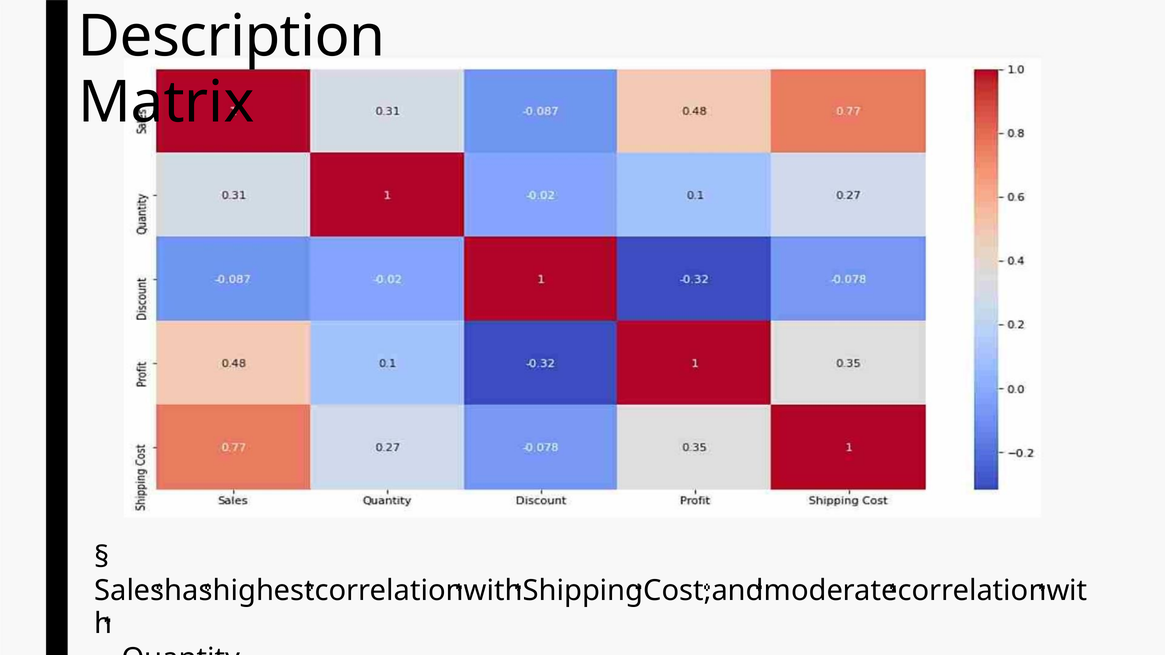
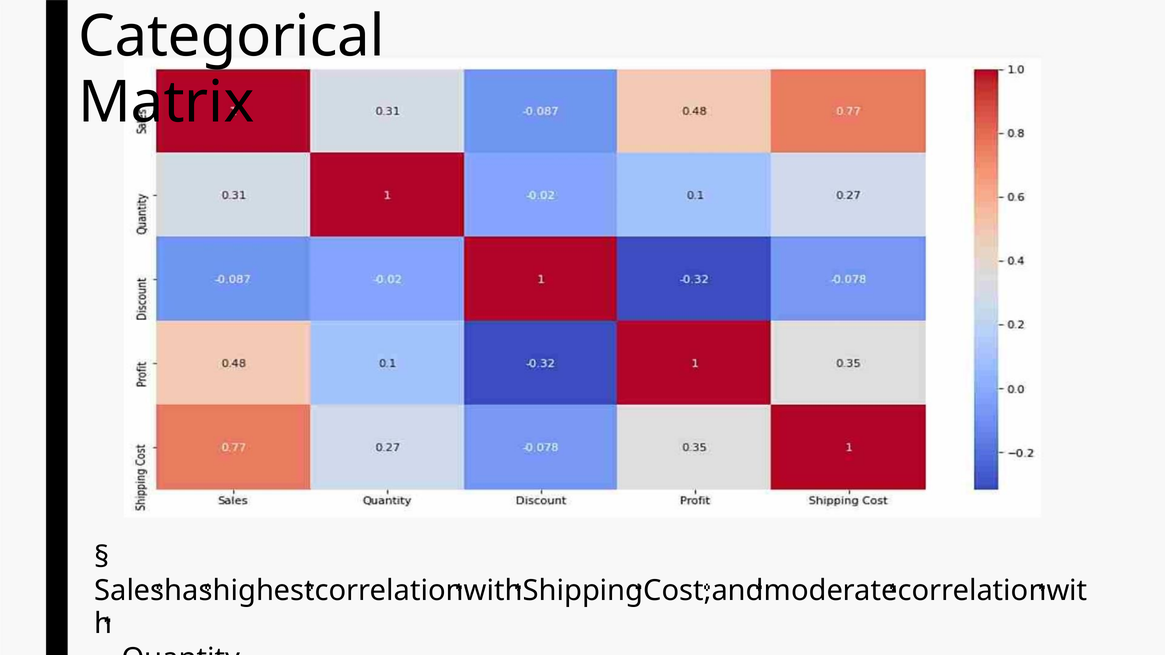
Description: Description -> Categorical (232, 36)
